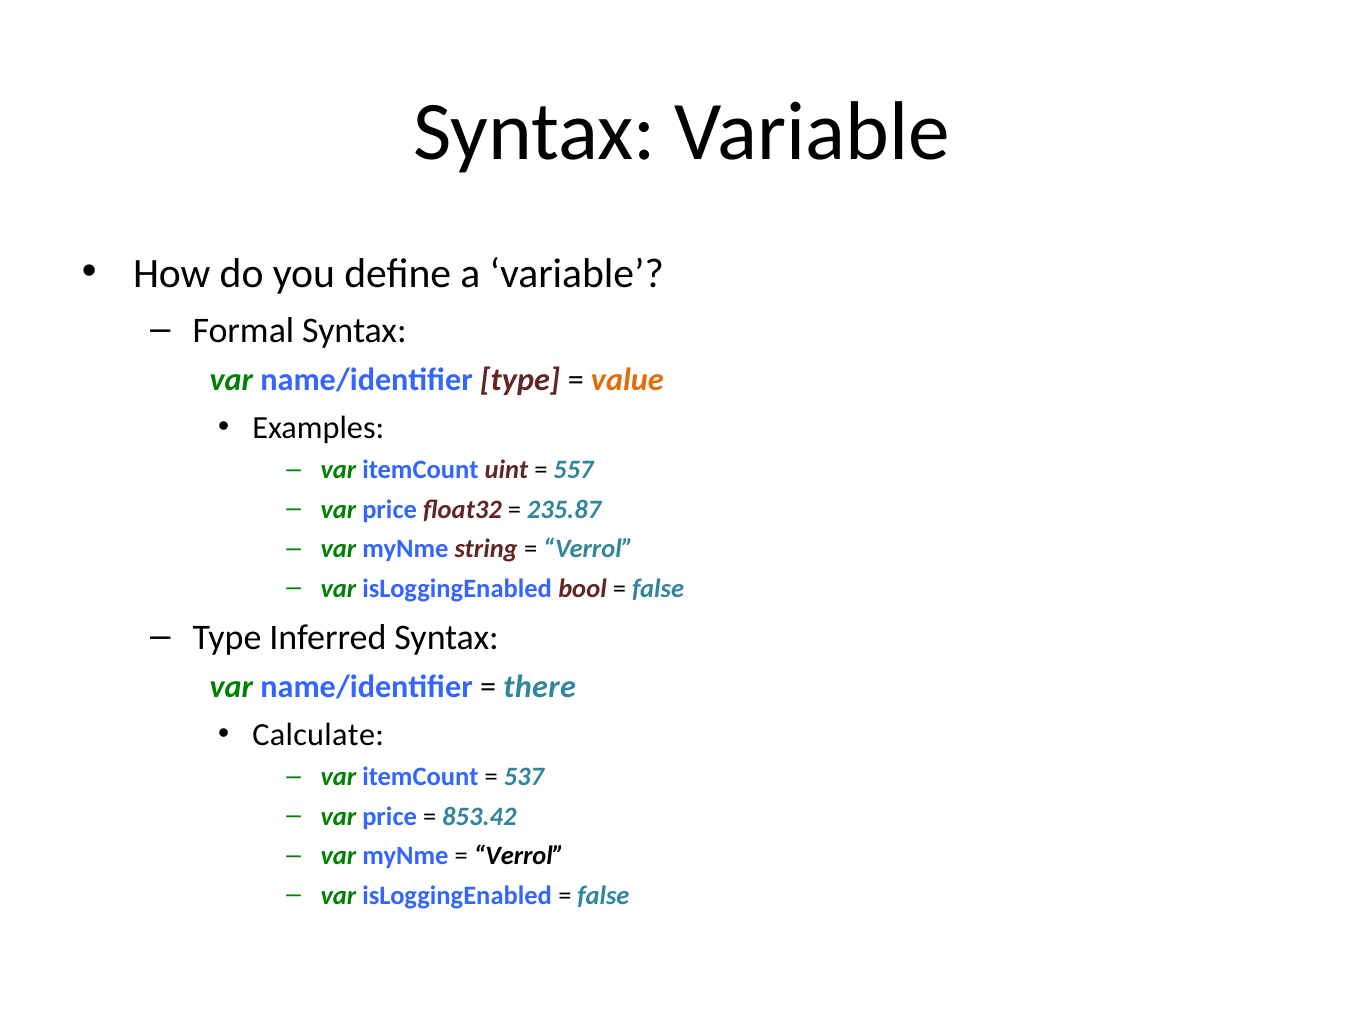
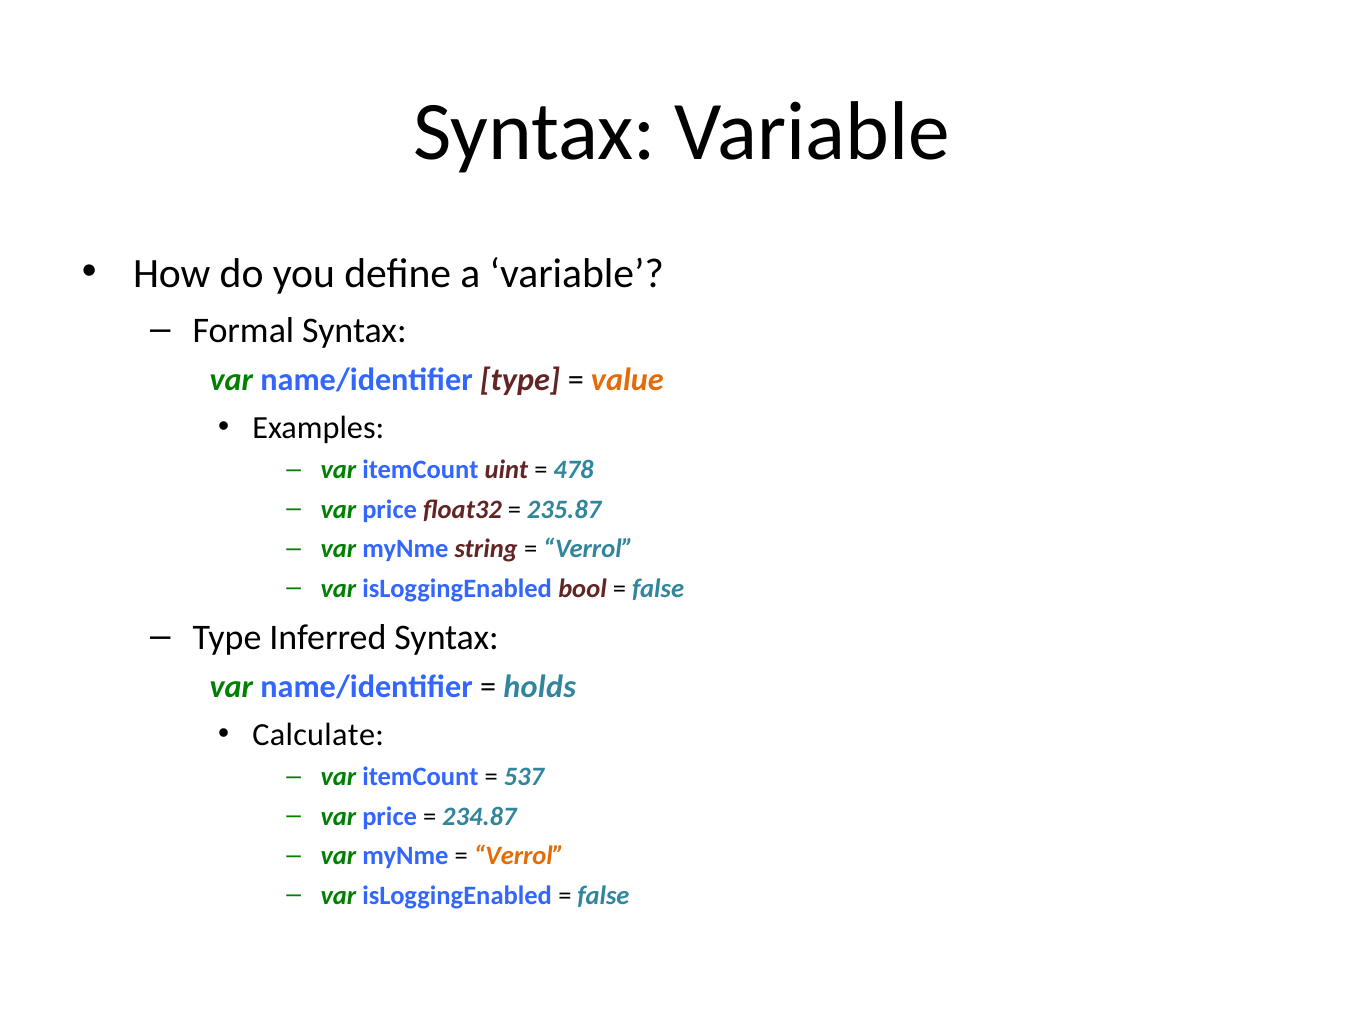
557: 557 -> 478 (574, 470)
there: there -> holds (540, 687)
853.42: 853.42 -> 234.87 (479, 817)
Verrol colour: black -> orange (519, 856)
